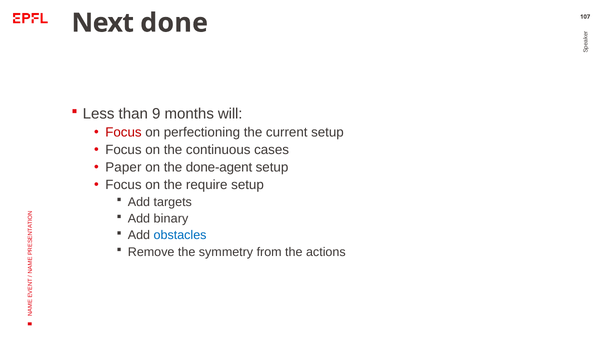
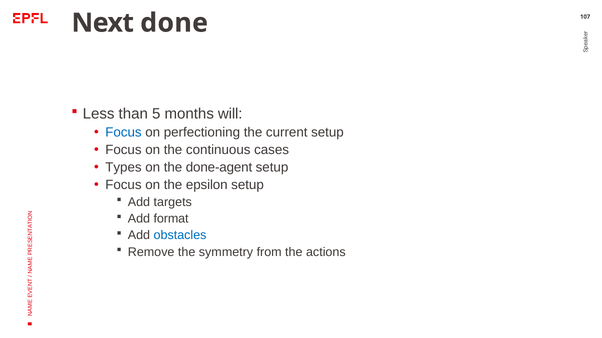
9: 9 -> 5 (156, 114)
Focus colour: red -> blue (123, 132)
Paper: Paper -> Types (123, 168)
require: require -> epsilon (207, 185)
binary: binary -> format (171, 219)
